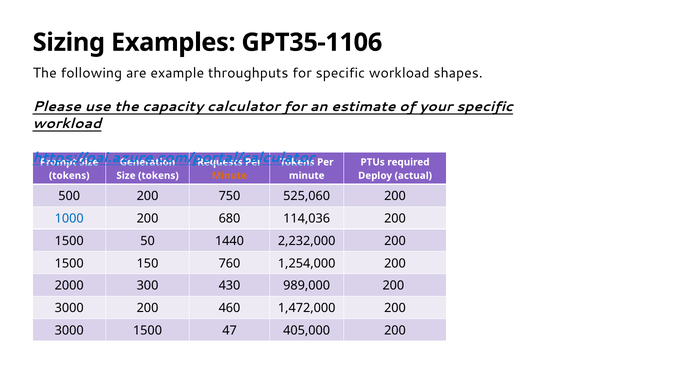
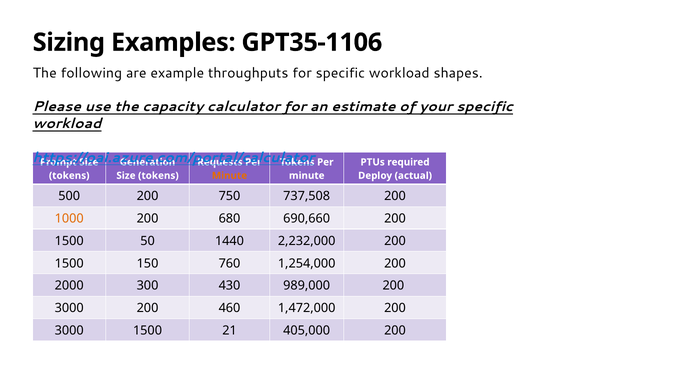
525,060: 525,060 -> 737,508 (307, 196)
1000 colour: blue -> orange (69, 218)
114,036: 114,036 -> 690,660 (307, 218)
47: 47 -> 21 (230, 330)
